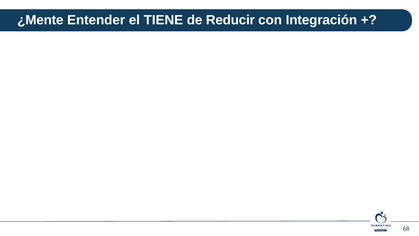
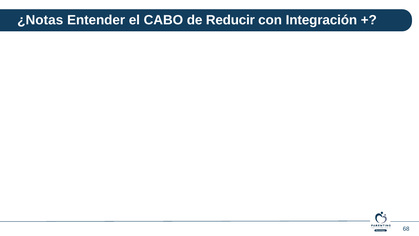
¿Mente: ¿Mente -> ¿Notas (40, 20)
TIENE: TIENE -> CABO (163, 20)
